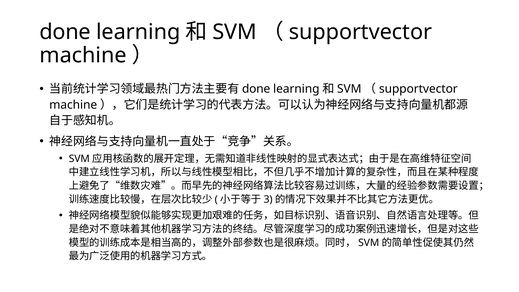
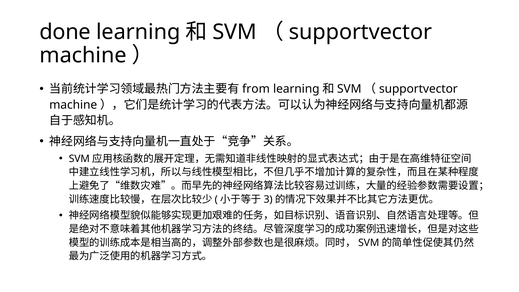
done: done -> from (256, 89)
